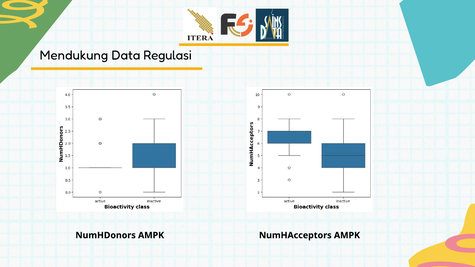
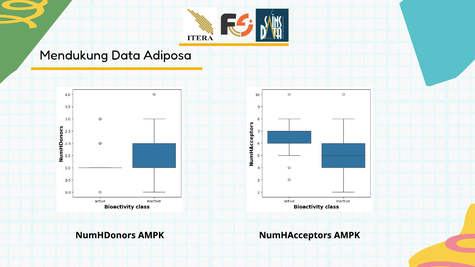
Regulasi: Regulasi -> Adiposa (167, 55)
